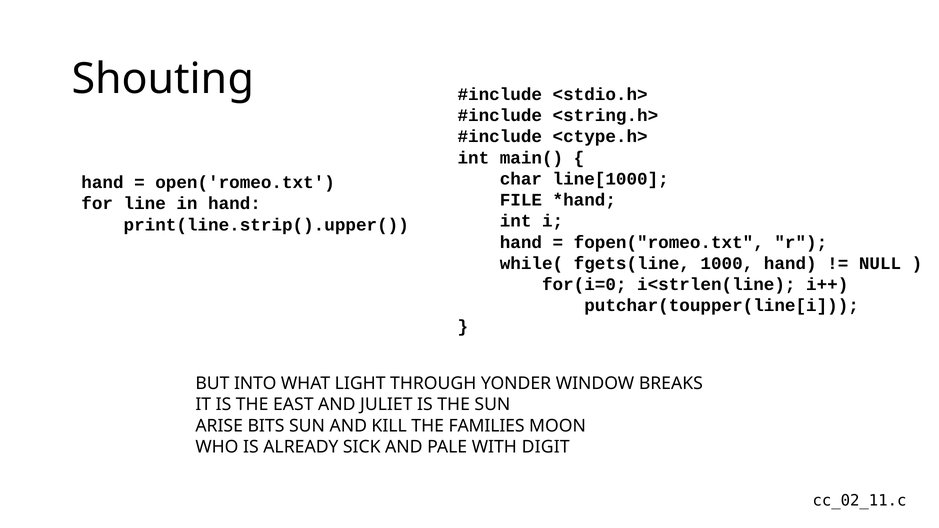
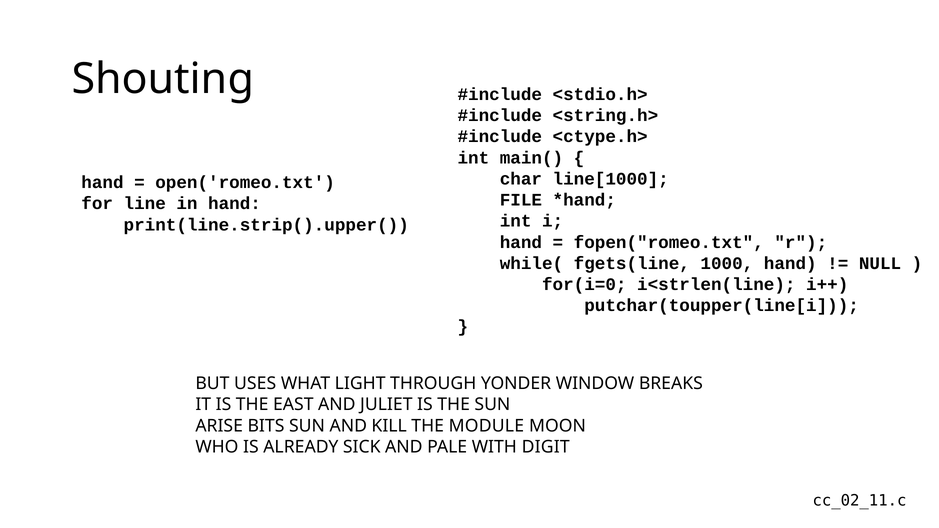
INTO: INTO -> USES (255, 384)
FAMILIES: FAMILIES -> MODULE (486, 426)
